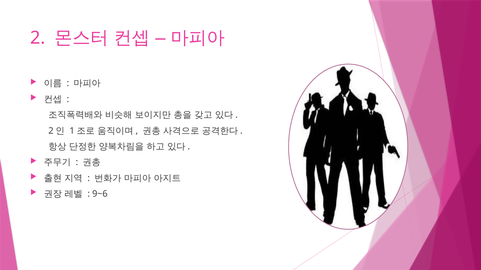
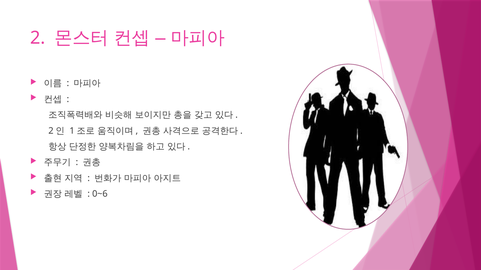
9~6: 9~6 -> 0~6 (100, 194)
